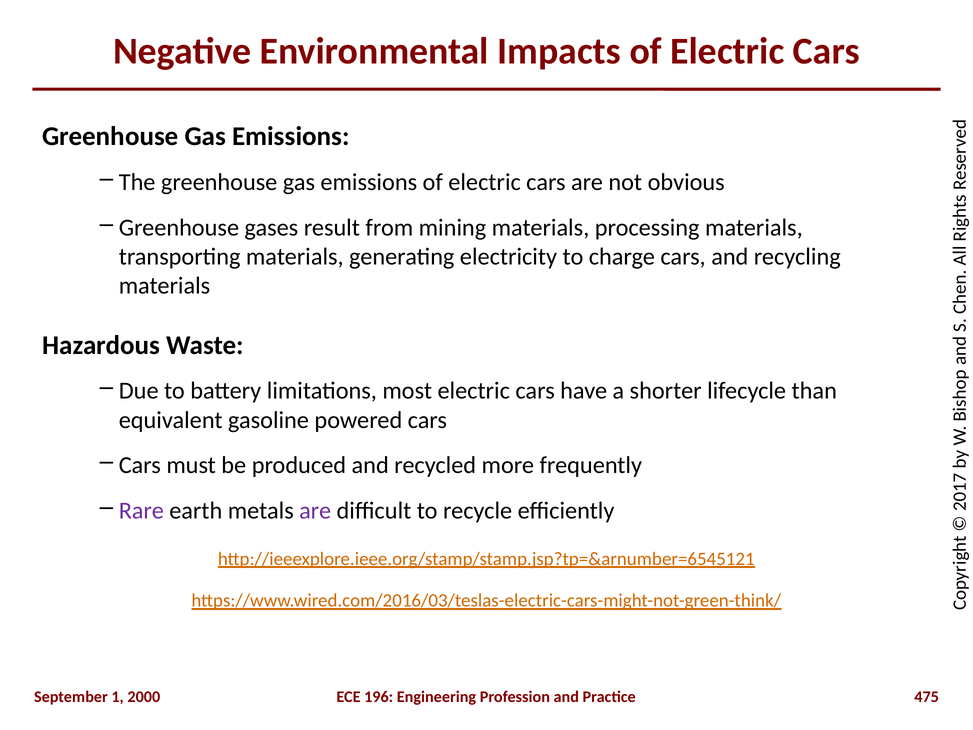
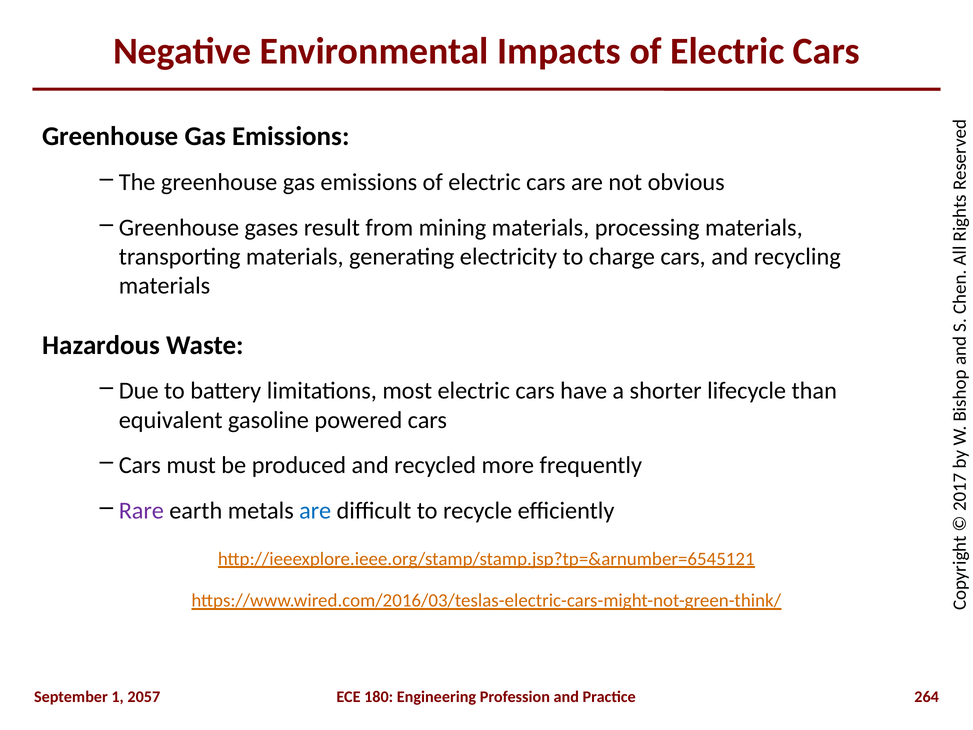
are colour: purple -> blue (315, 511)
2000: 2000 -> 2057 (144, 697)
196: 196 -> 180 (379, 697)
475: 475 -> 264 (927, 697)
